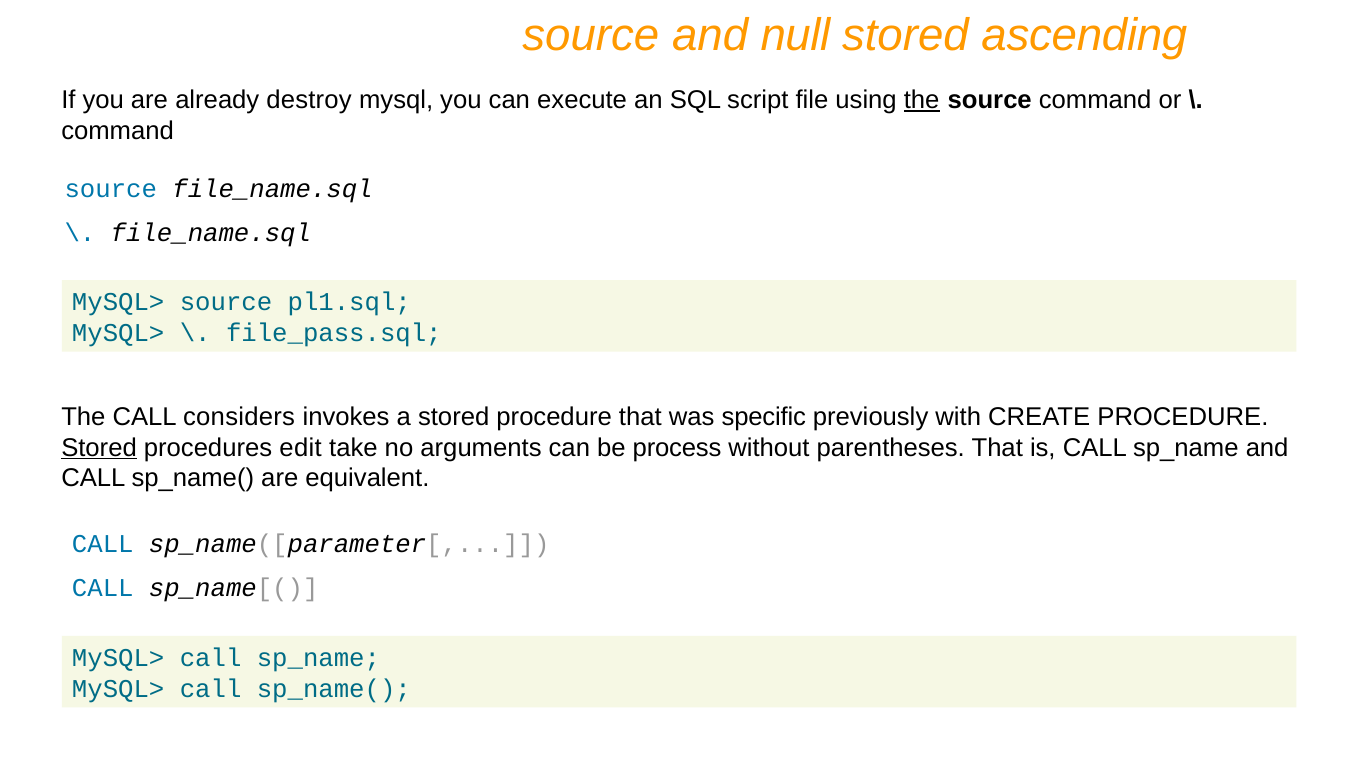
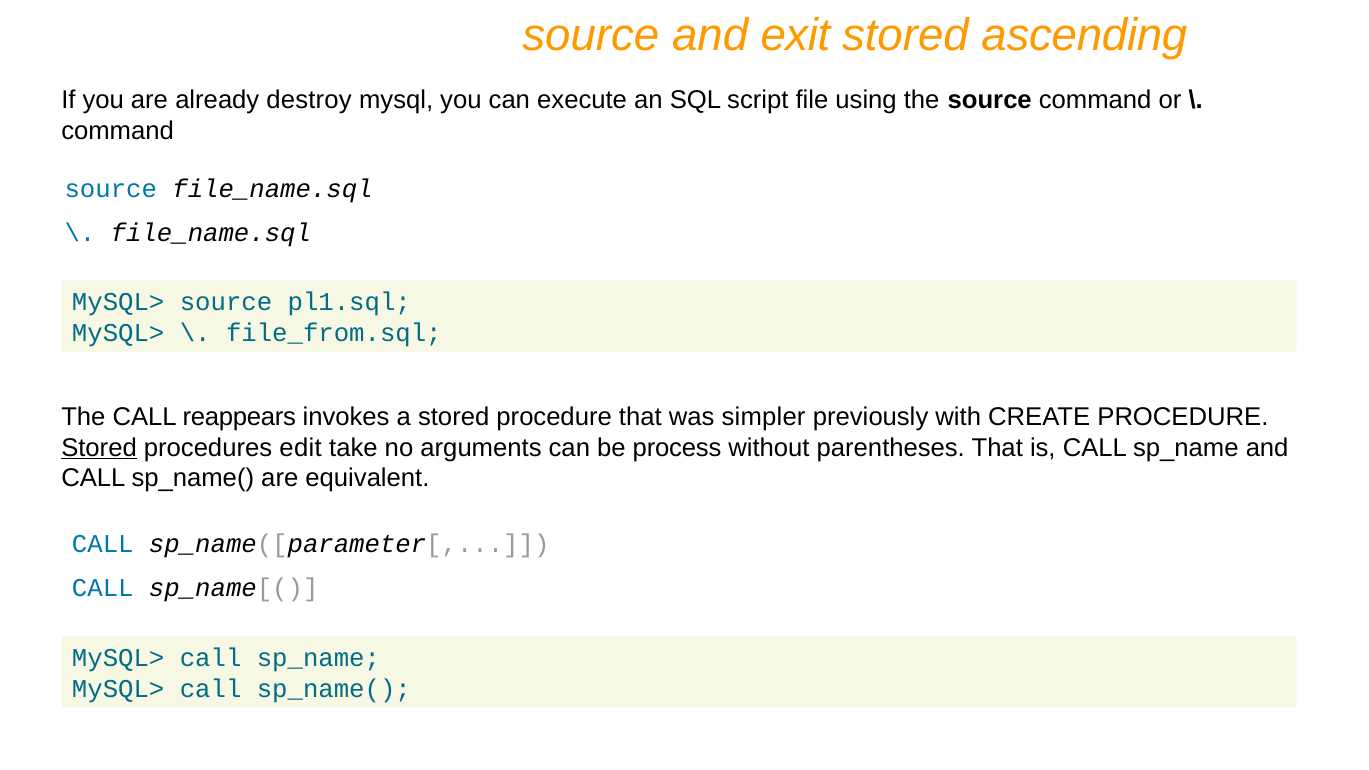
null: null -> exit (795, 36)
the underline: present -> none (922, 100)
file_pass.sql: file_pass.sql -> file_from.sql (334, 333)
considers: considers -> reappears (239, 417)
specific: specific -> simpler (764, 417)
